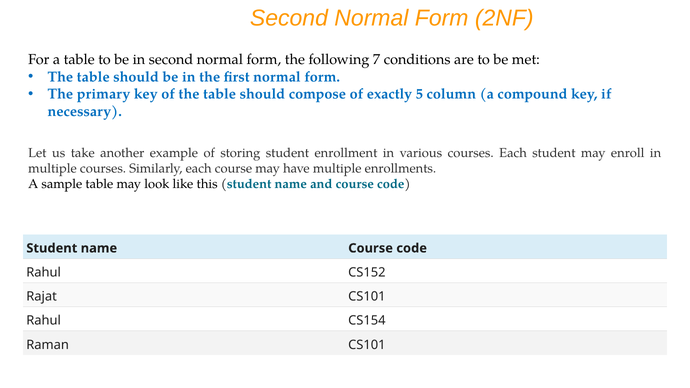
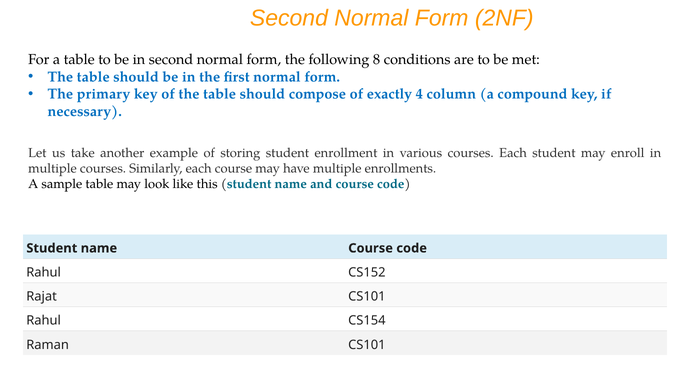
7: 7 -> 8 (377, 60)
5: 5 -> 4 (419, 94)
